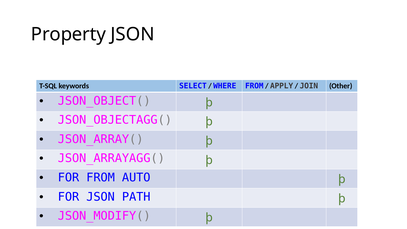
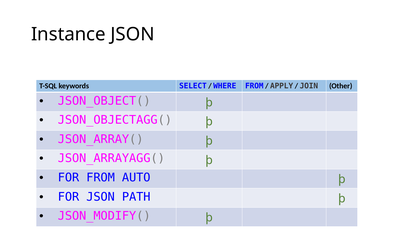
Property: Property -> Instance (68, 34)
